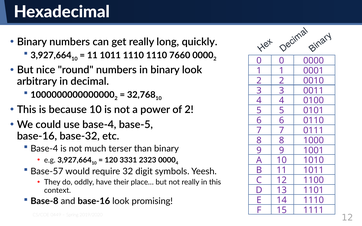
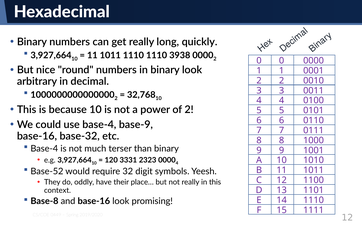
7660: 7660 -> 3938 (180, 55)
base-5: base-5 -> base-9 (136, 125)
Base-57: Base-57 -> Base-52 (47, 172)
